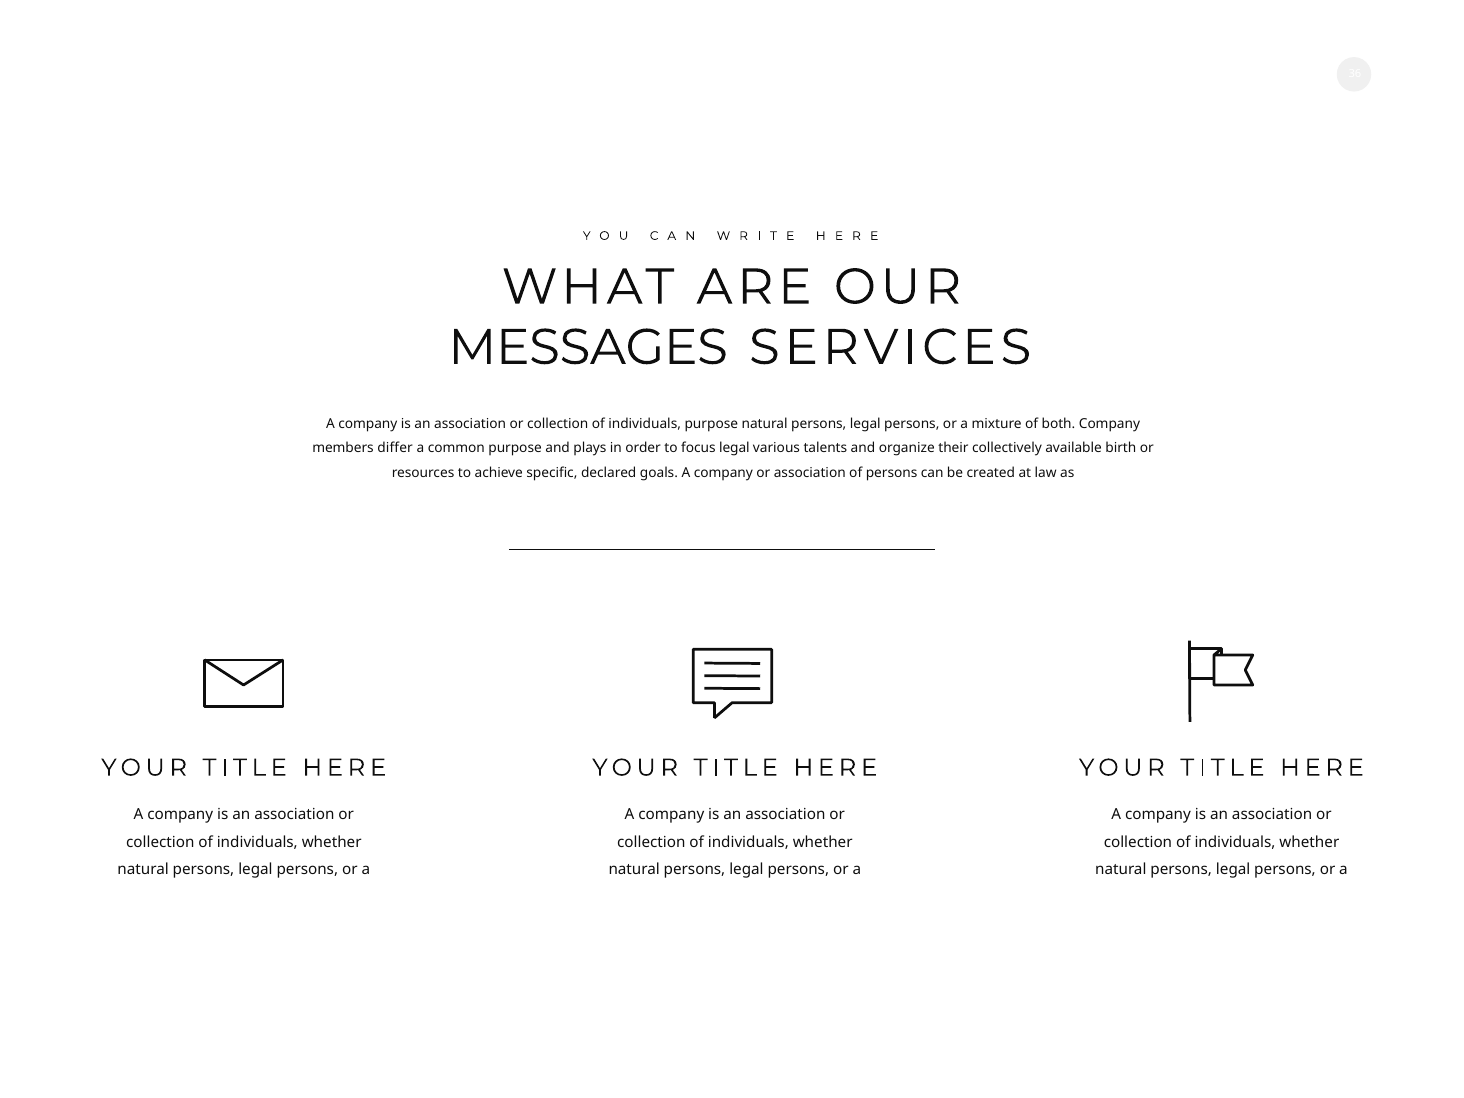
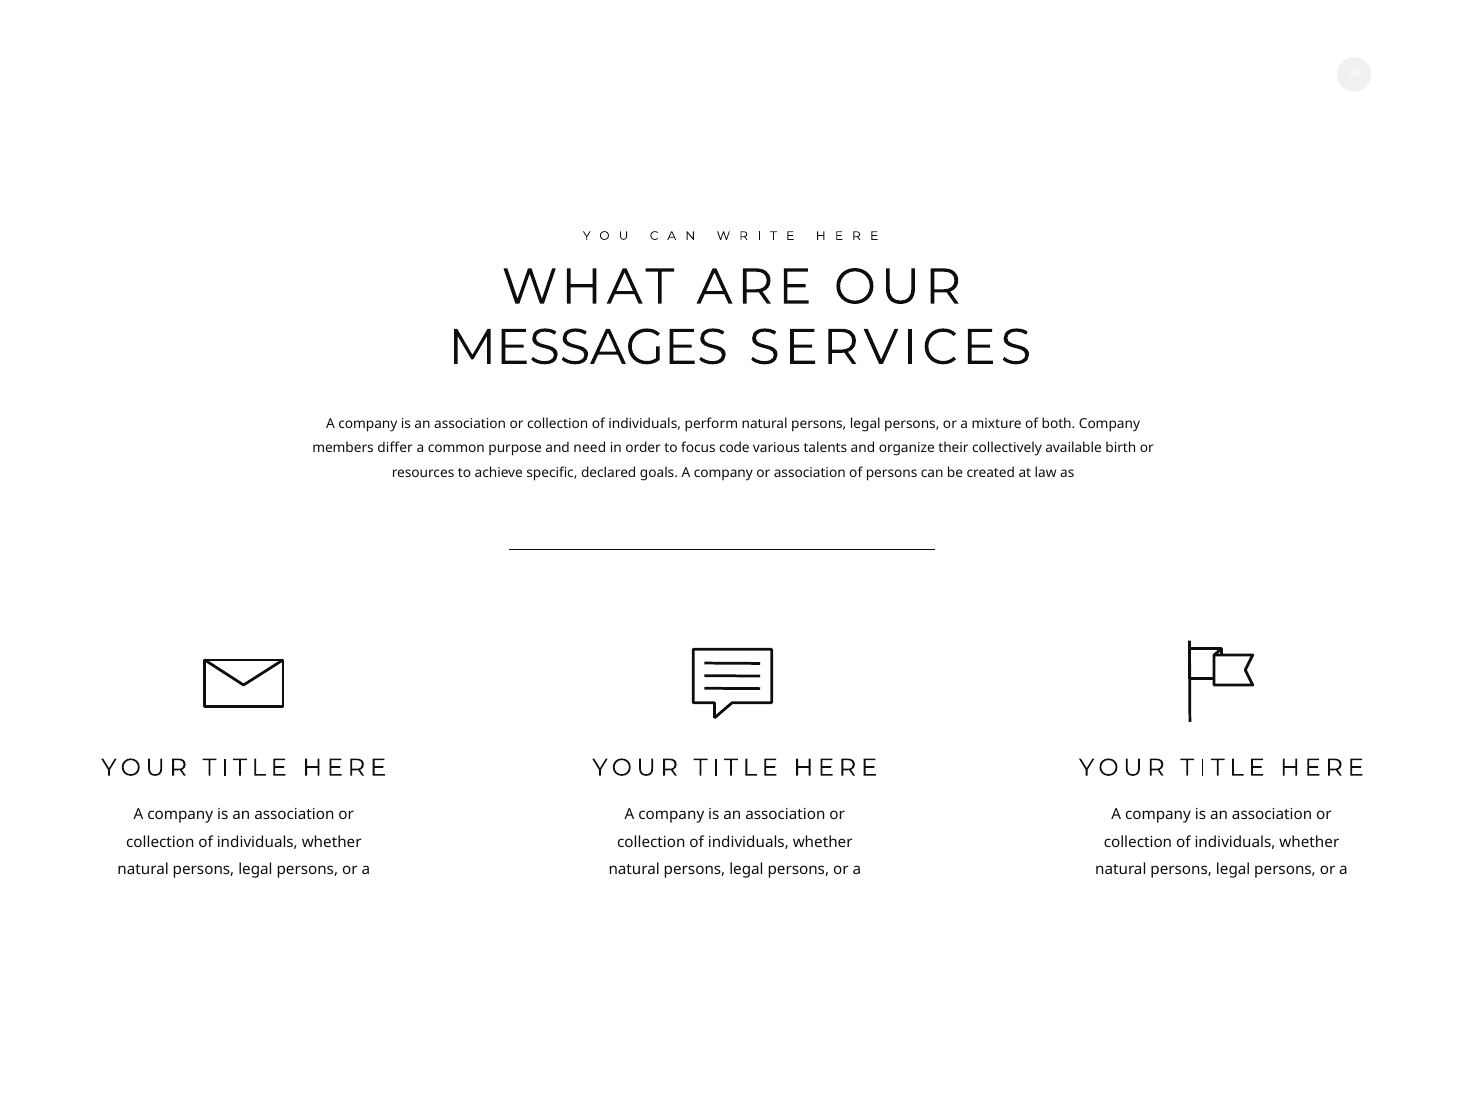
individuals purpose: purpose -> perform (711, 424)
plays: plays -> need (590, 448)
focus legal: legal -> code (734, 448)
